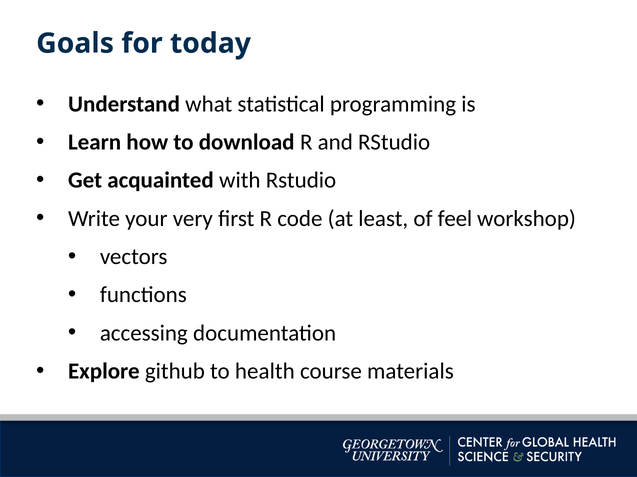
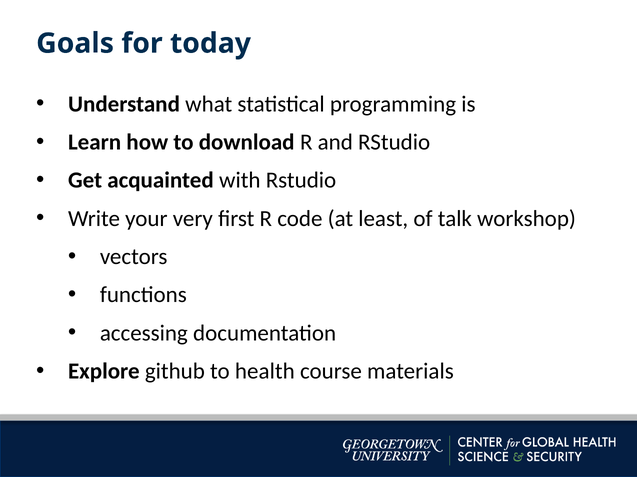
feel: feel -> talk (455, 219)
